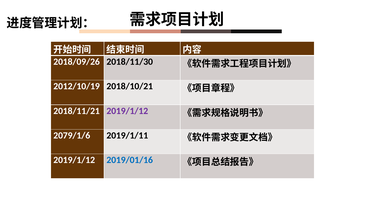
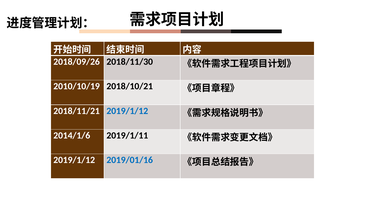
2012/10/19: 2012/10/19 -> 2010/10/19 (77, 86)
2019/1/12 colour: purple -> blue (127, 111)
2079/1/6: 2079/1/6 -> 2014/1/6 (72, 135)
